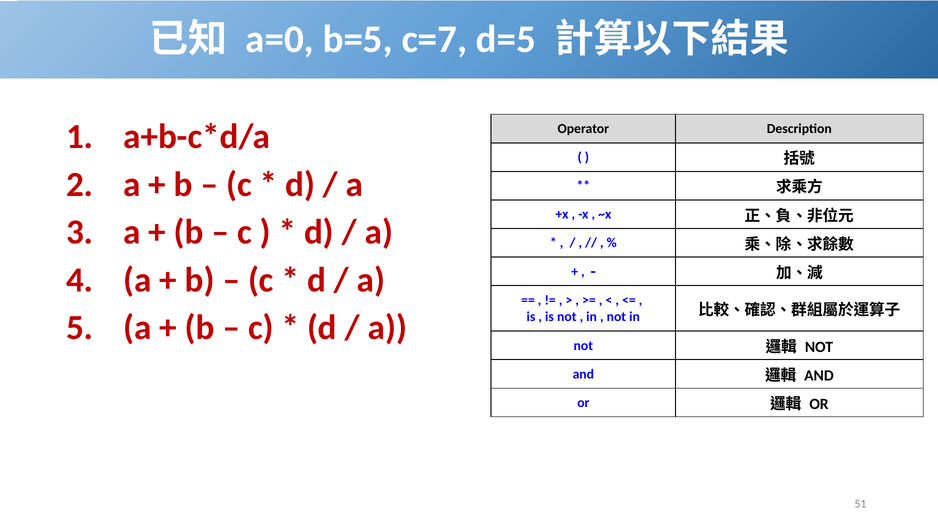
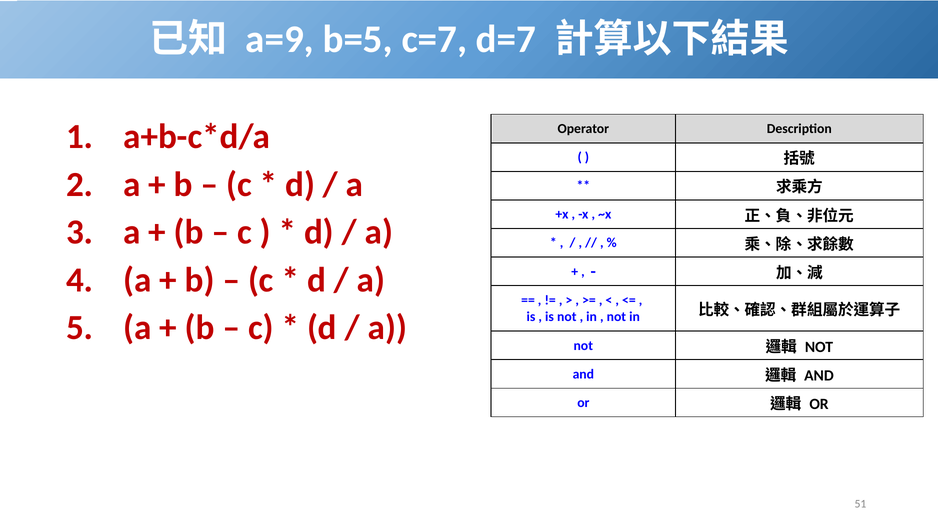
a=0: a=0 -> a=9 (280, 39)
d=5: d=5 -> d=7 (506, 39)
